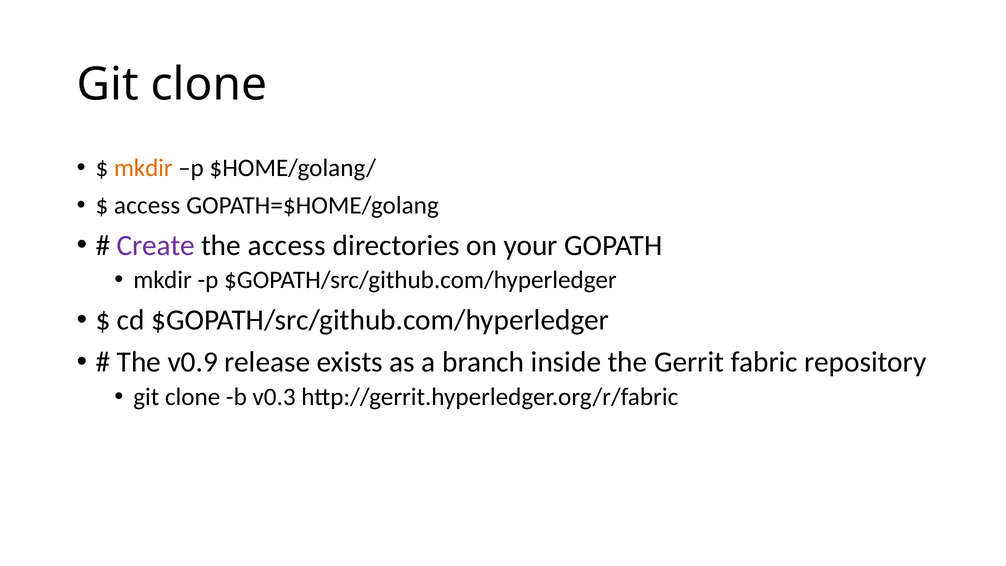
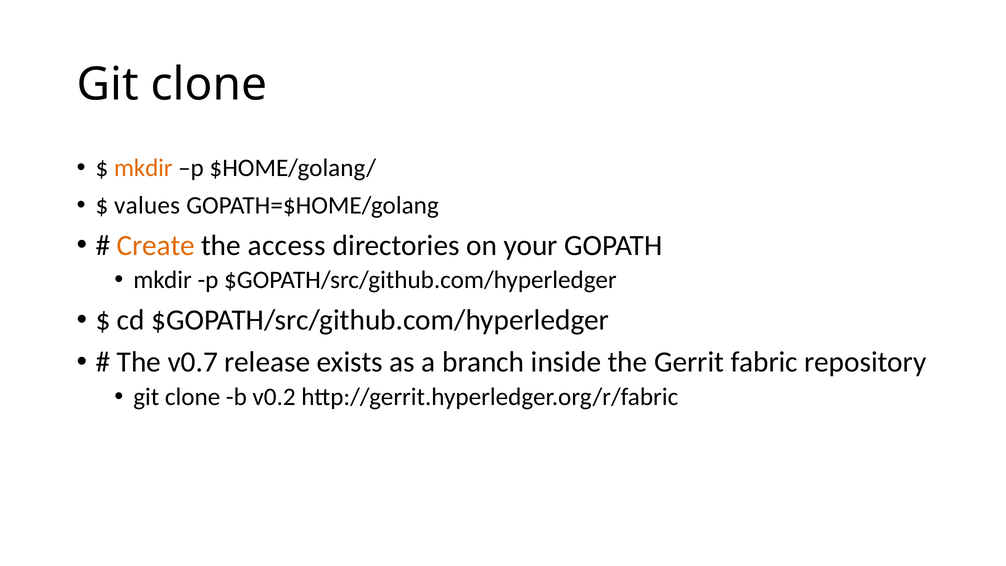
access: access -> values (147, 205)
Create colour: purple -> orange (156, 245)
v0.9: v0.9 -> v0.7 (193, 362)
v0.3: v0.3 -> v0.2 (274, 397)
